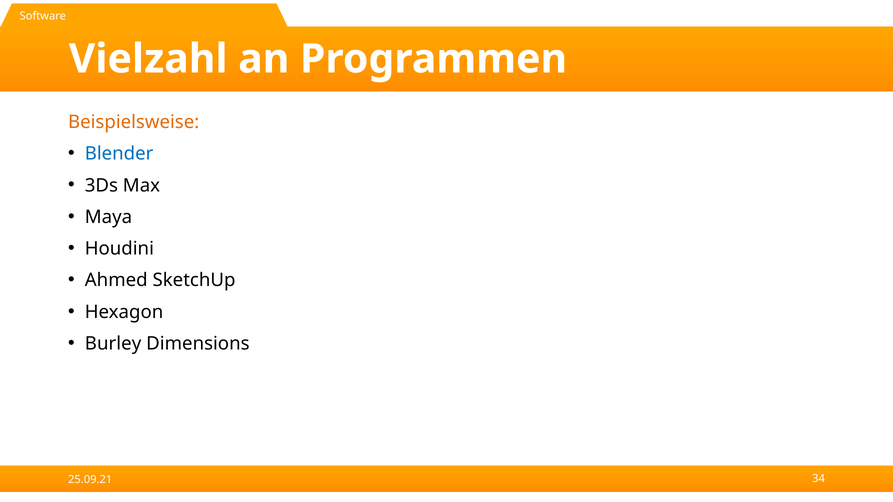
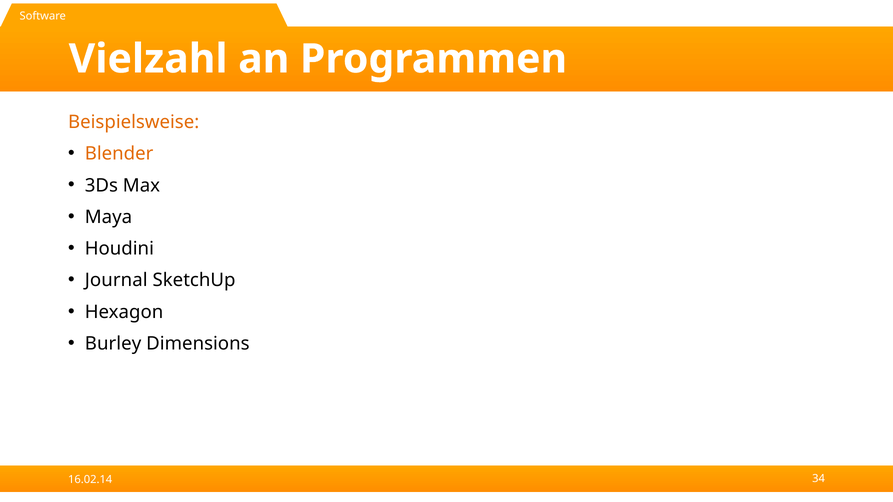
Blender colour: blue -> orange (119, 154)
Ahmed: Ahmed -> Journal (116, 281)
25.09.21: 25.09.21 -> 16.02.14 (90, 480)
